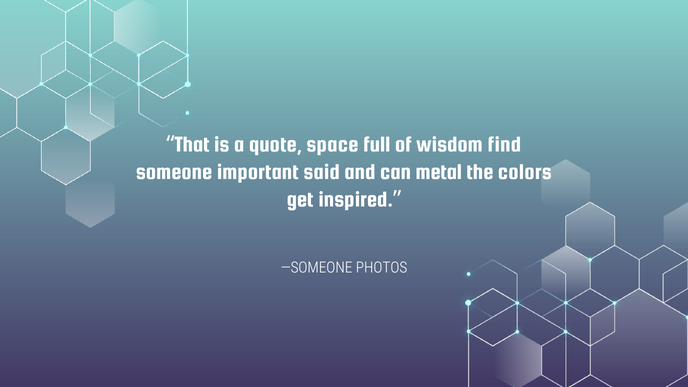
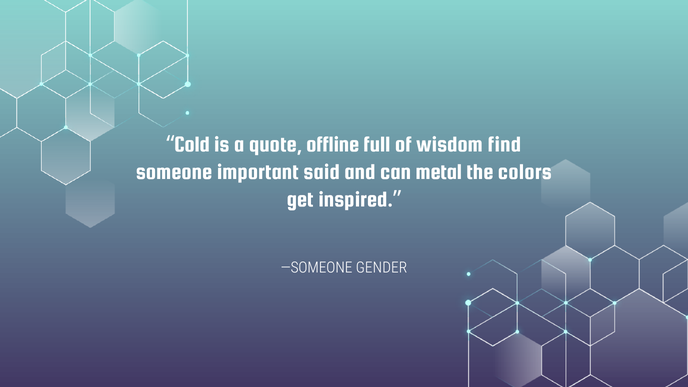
That: That -> Cold (192, 144)
space: space -> offline (333, 144)
PHOTOS: PHOTOS -> GENDER (382, 268)
